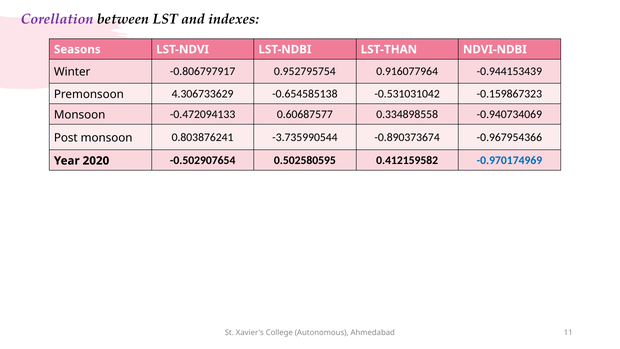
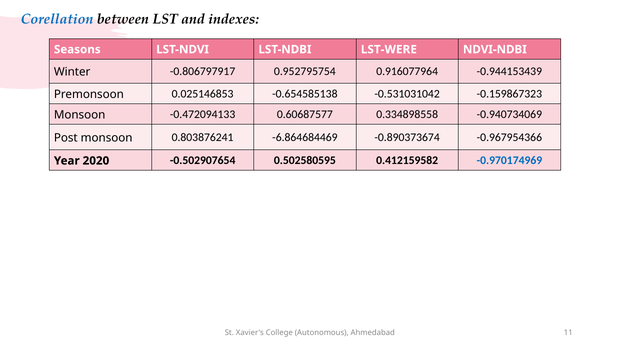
Corellation colour: purple -> blue (57, 19)
LST-THAN: LST-THAN -> LST-WERE (389, 49)
4.306733629: 4.306733629 -> 0.025146853 (203, 94)
-3.735990544: -3.735990544 -> -6.864684469 (305, 137)
